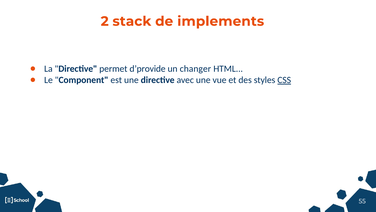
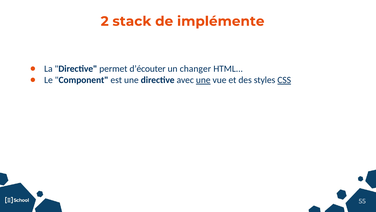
implements: implements -> implémente (221, 21)
d’provide: d’provide -> d’écouter (148, 69)
une underline: none -> present (203, 80)
